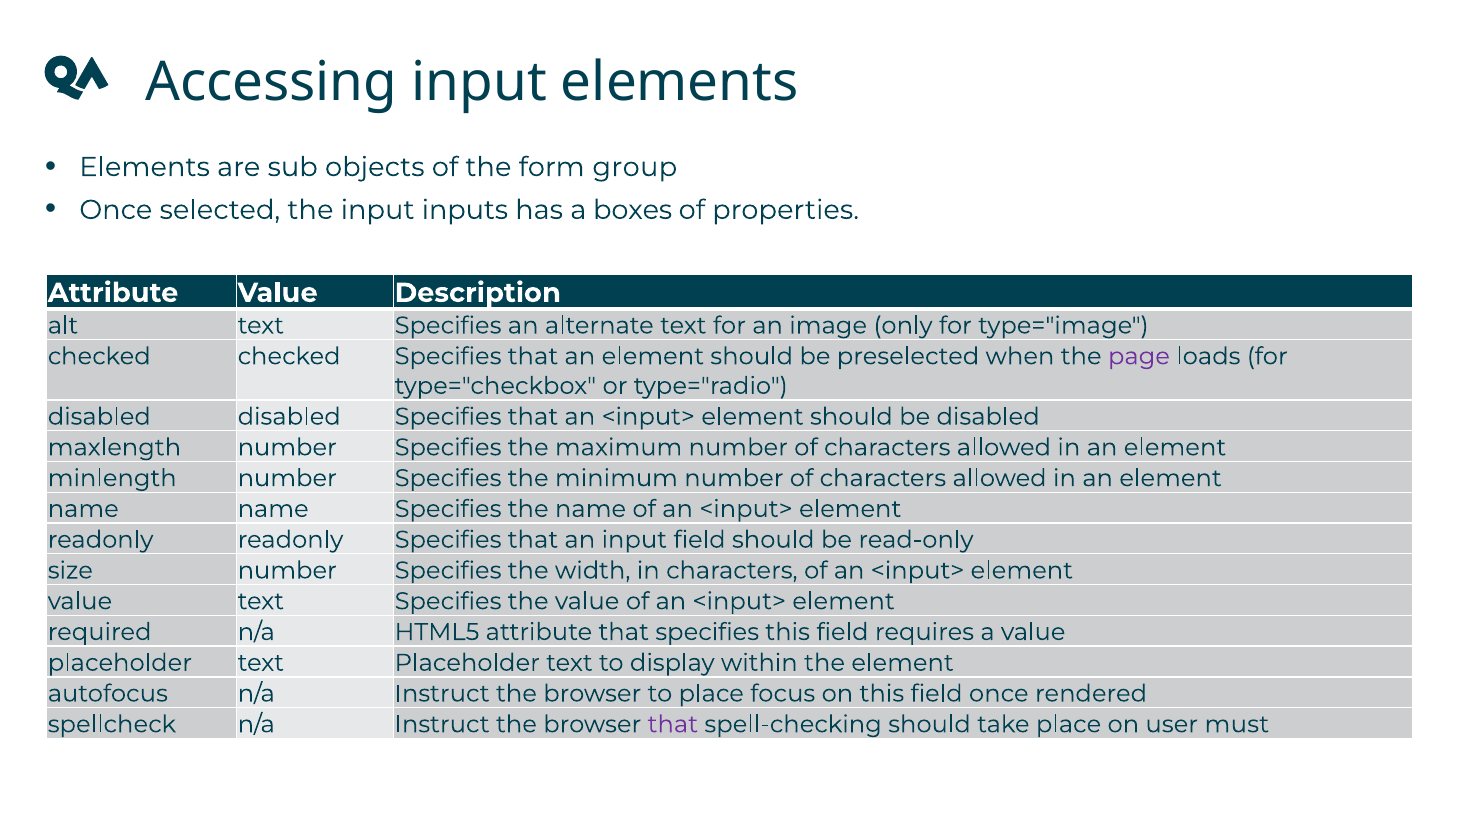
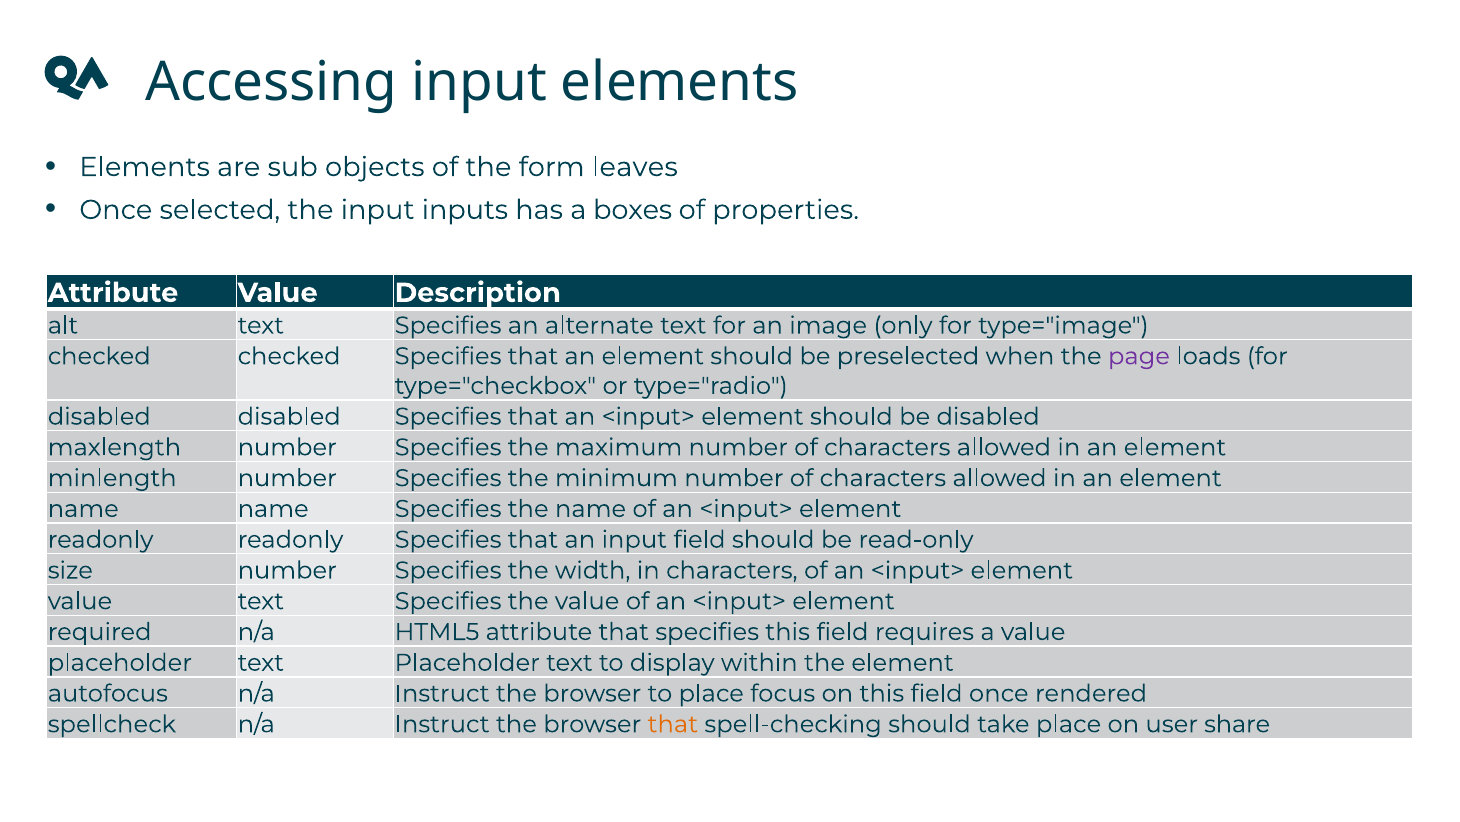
group: group -> leaves (635, 167)
that colour: purple -> orange (673, 724)
must: must -> share (1237, 724)
